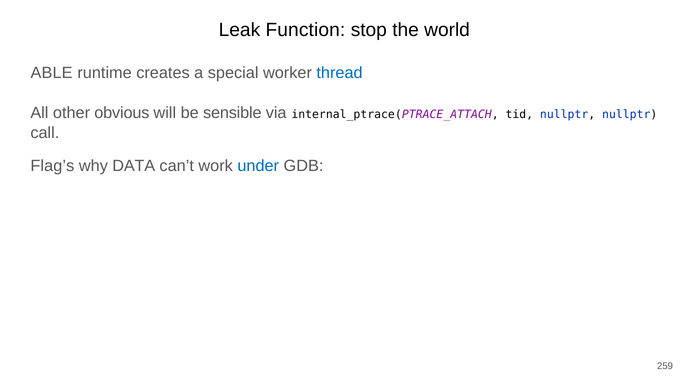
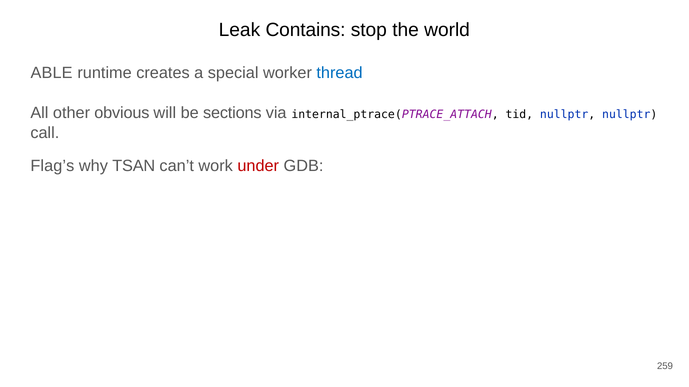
Function: Function -> Contains (306, 30)
sensible: sensible -> sections (232, 113)
DATA: DATA -> TSAN (134, 166)
under colour: blue -> red (258, 166)
